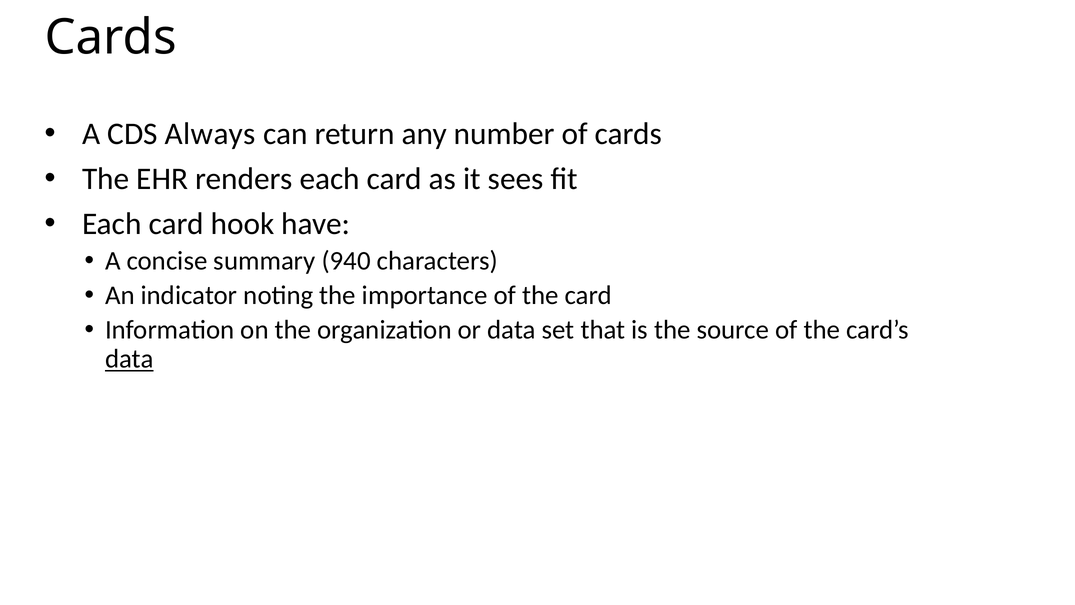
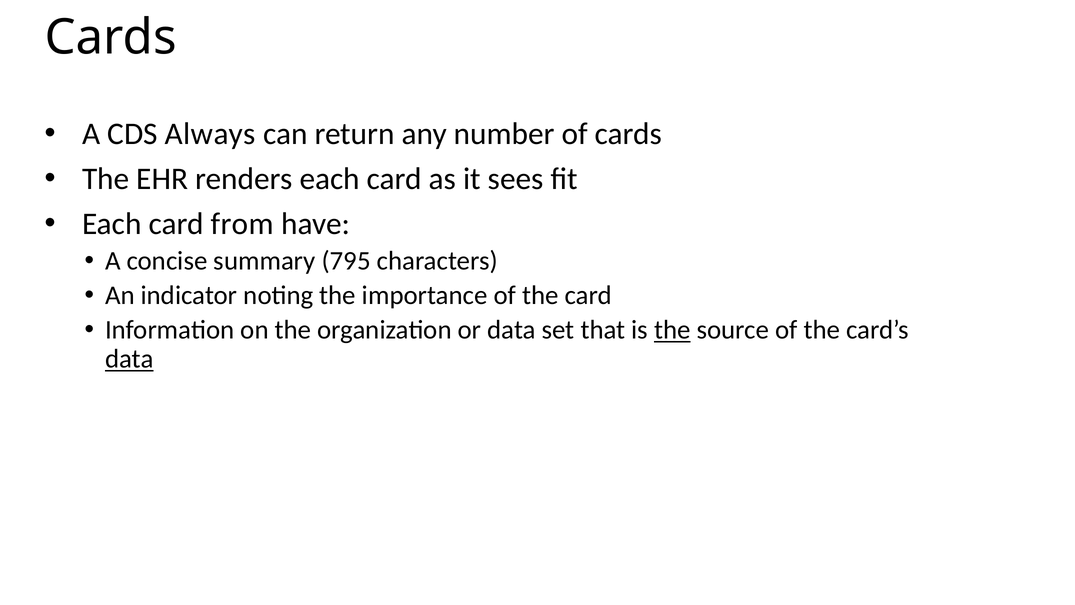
hook: hook -> from (242, 224)
940: 940 -> 795 (346, 261)
the underline: none -> present (672, 330)
